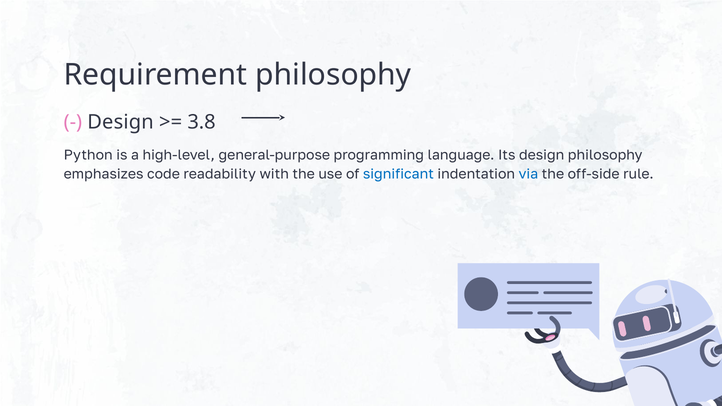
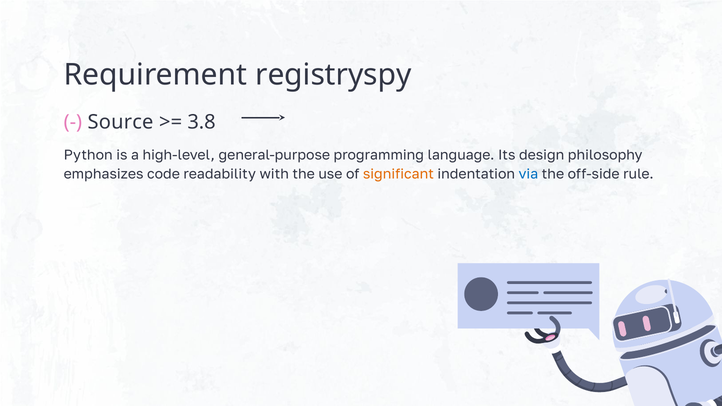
Requirement philosophy: philosophy -> registryspy (333, 75)
Design: Design -> Source (121, 122)
significant colour: blue -> orange (398, 174)
